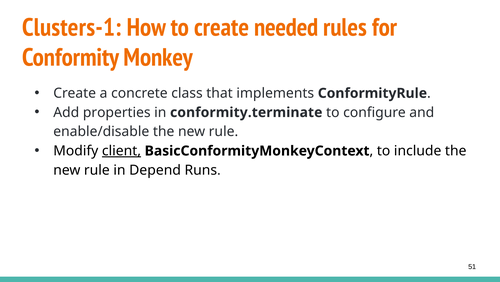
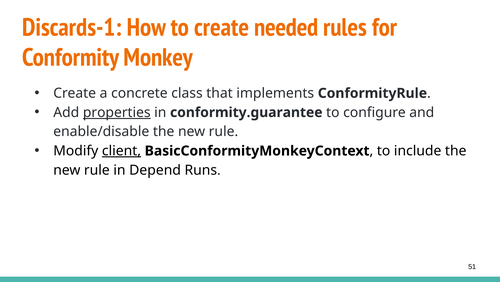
Clusters-1: Clusters-1 -> Discards-1 (72, 27)
properties underline: none -> present (117, 112)
conformity.terminate: conformity.terminate -> conformity.guarantee (246, 112)
